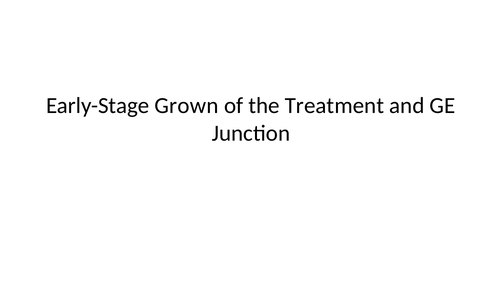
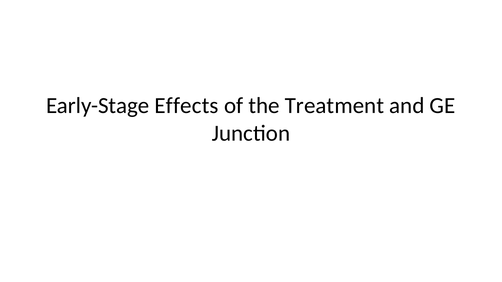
Grown: Grown -> Effects (187, 106)
